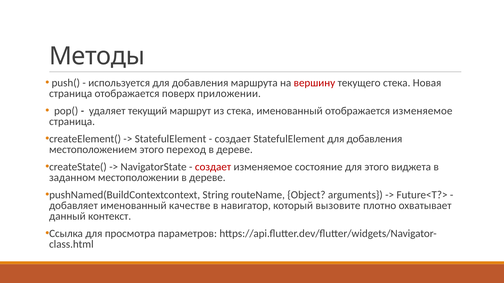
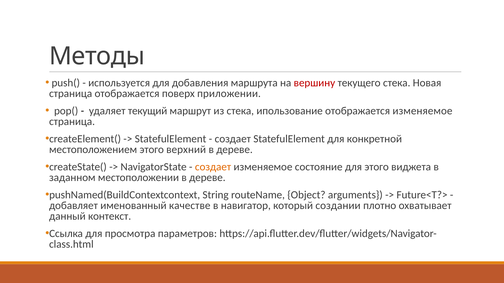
стека именованный: именованный -> ипользование (290, 111)
StatefulElement для добавления: добавления -> конкретной (374, 139)
переход: переход -> верхний (186, 150)
создает colour: red -> orange (213, 167)
вызовите: вызовите -> создании (338, 206)
